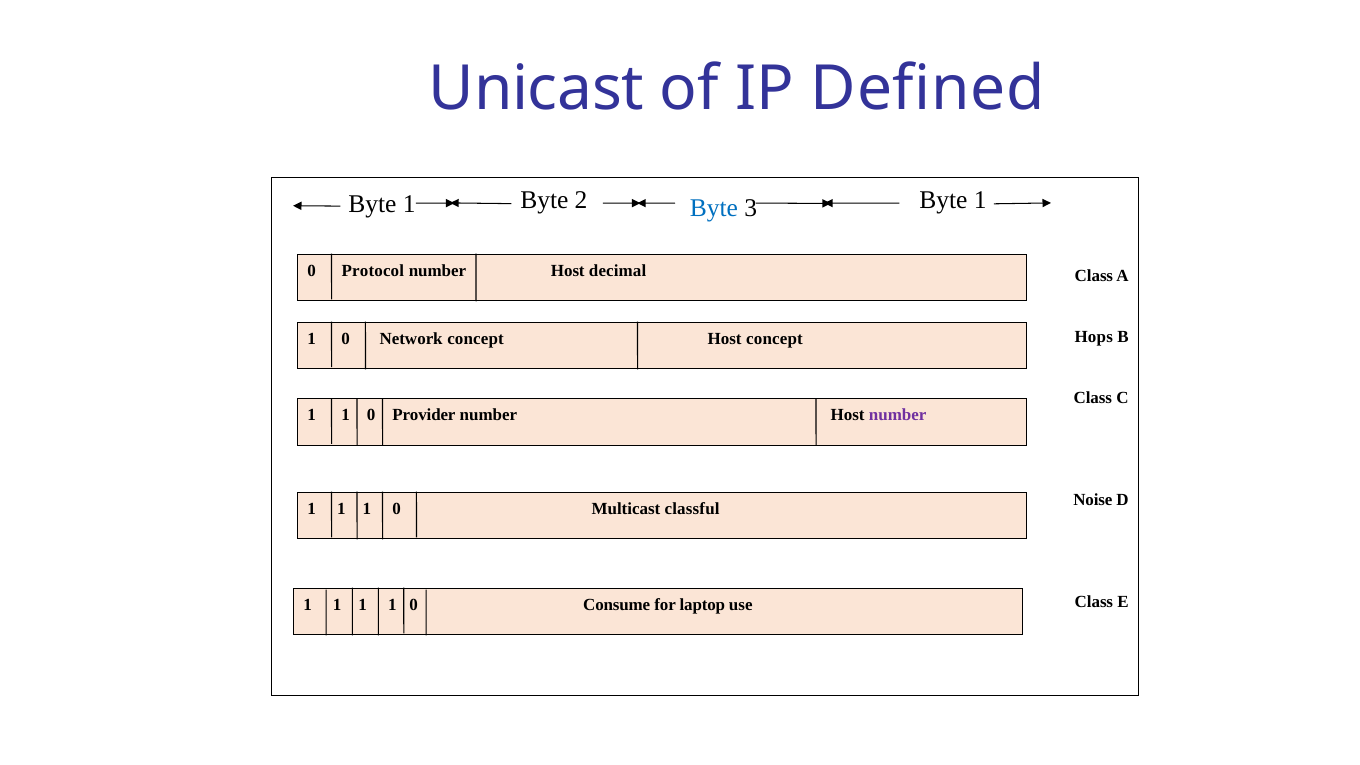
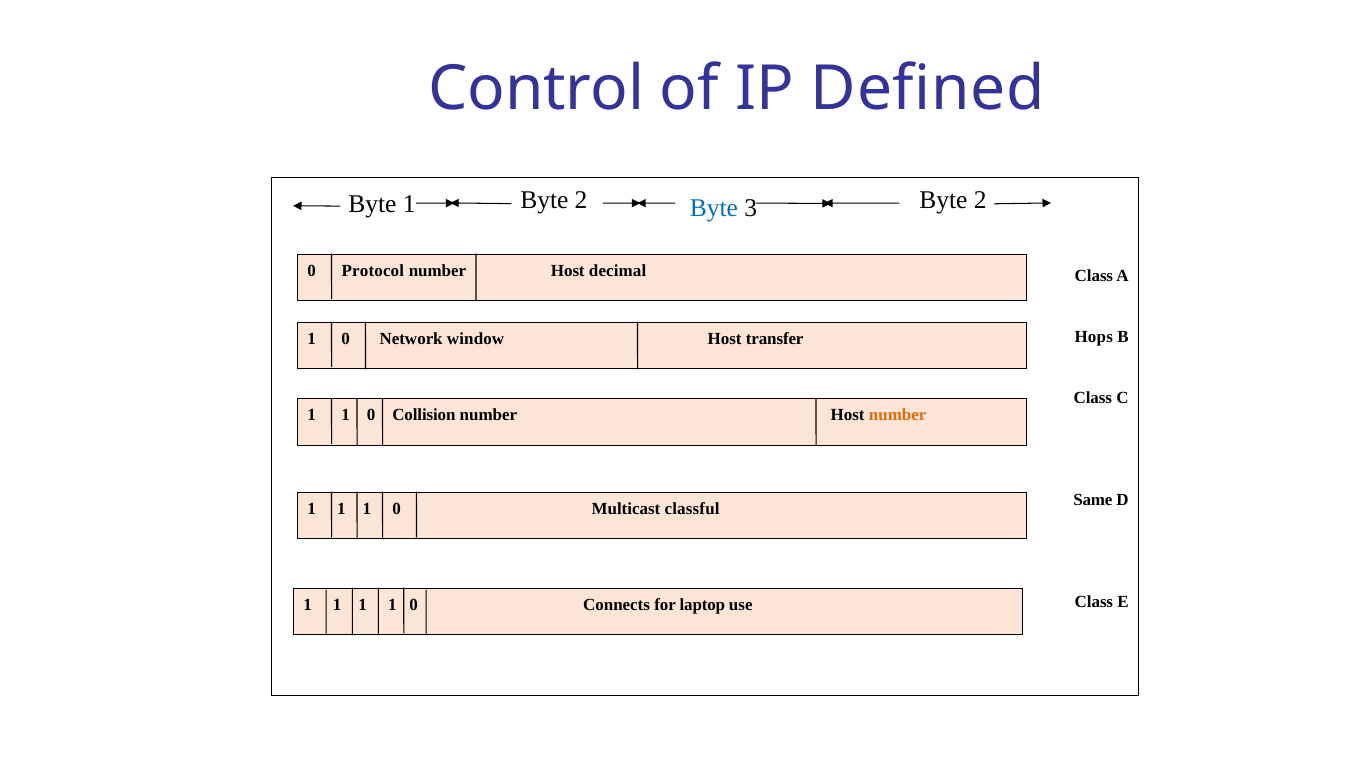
Unicast: Unicast -> Control (536, 89)
3 Byte 1: 1 -> 2 (980, 200)
Network concept: concept -> window (476, 339)
Host concept: concept -> transfer (775, 339)
Provider: Provider -> Collision (424, 415)
number colour: purple -> orange (898, 415)
Noise: Noise -> Same (1093, 500)
Consume: Consume -> Connects (617, 605)
